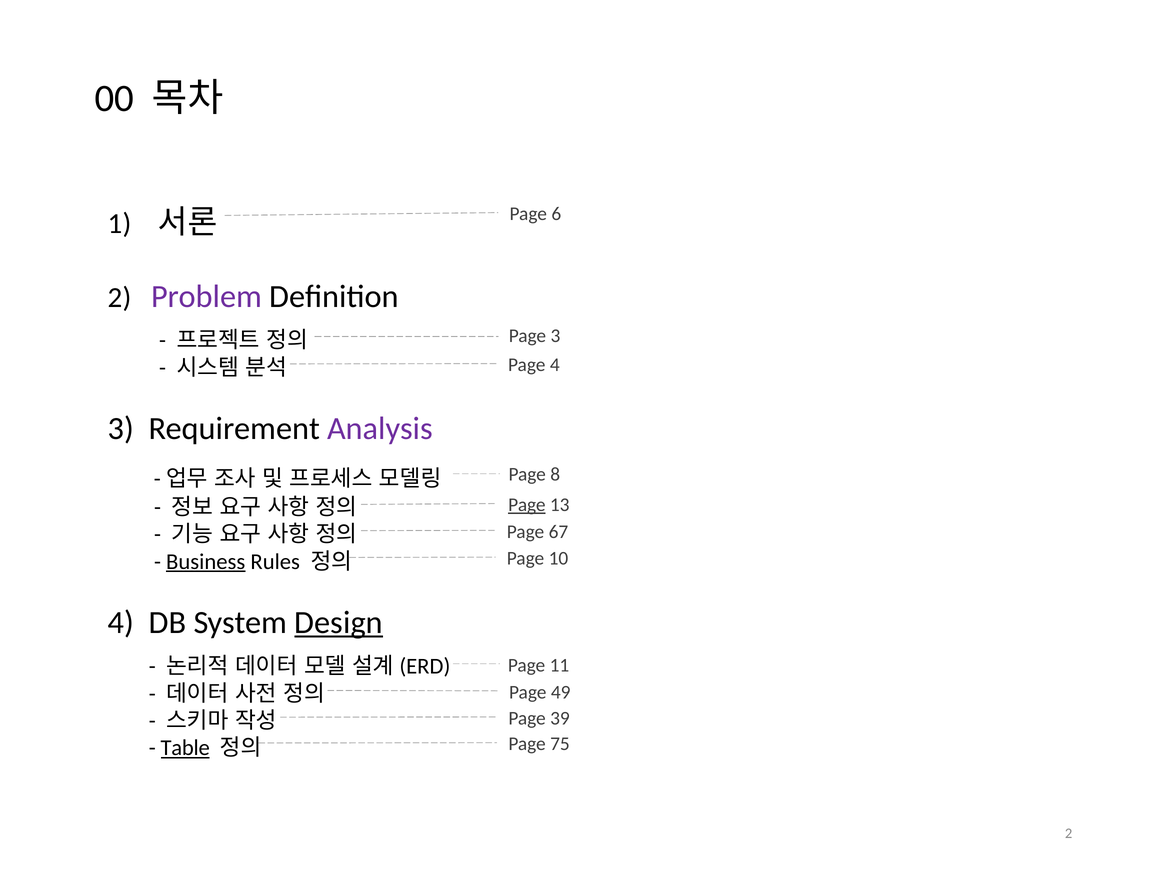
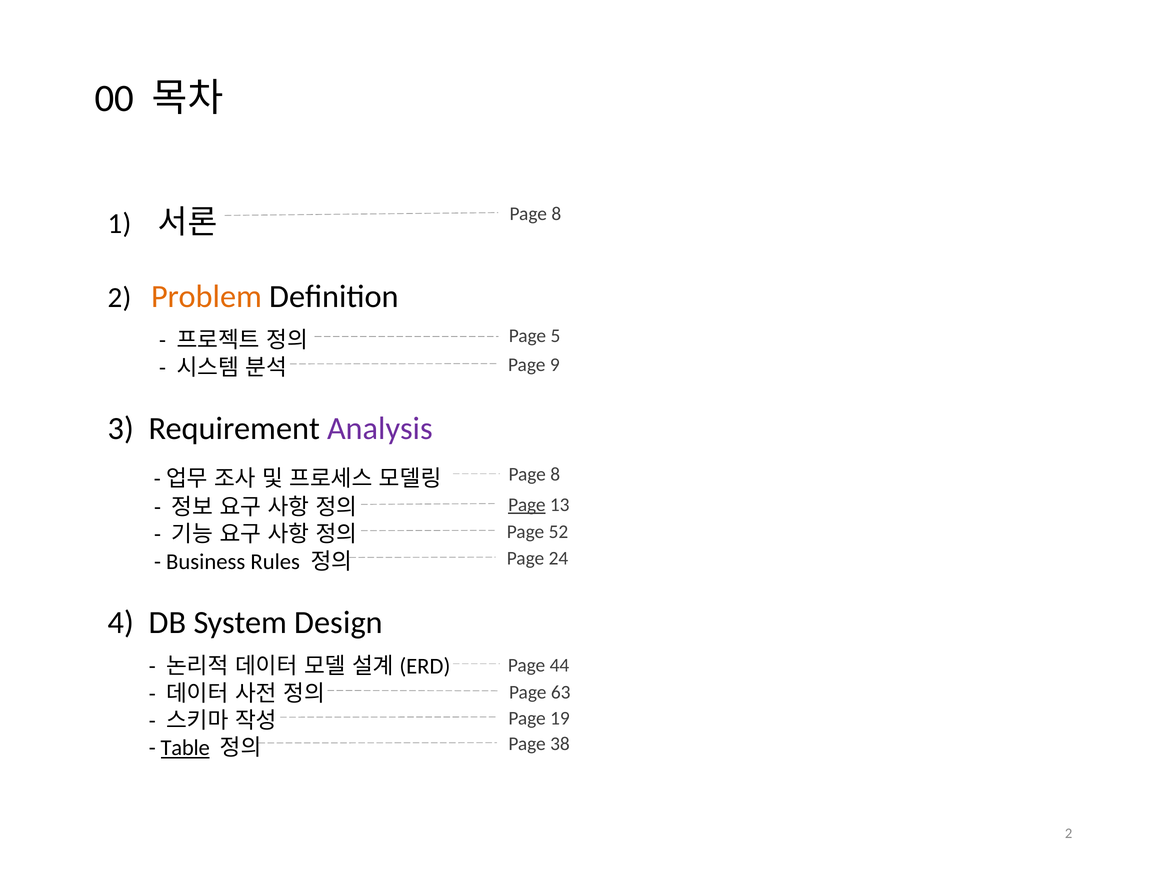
6: 6 -> 8 (556, 214)
Problem colour: purple -> orange (207, 296)
Page 3: 3 -> 5 (556, 336)
Page 4: 4 -> 9 (555, 365)
67: 67 -> 52 (558, 532)
10: 10 -> 24 (558, 559)
Business underline: present -> none (206, 562)
Design underline: present -> none (339, 622)
11: 11 -> 44 (559, 665)
49: 49 -> 63 (561, 692)
39: 39 -> 19 (560, 718)
75: 75 -> 38 (560, 744)
